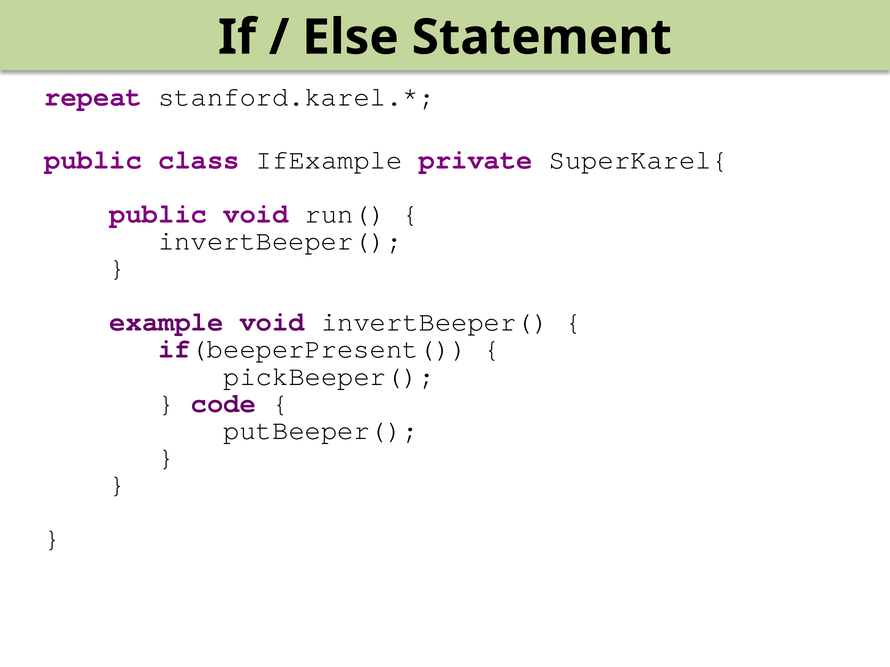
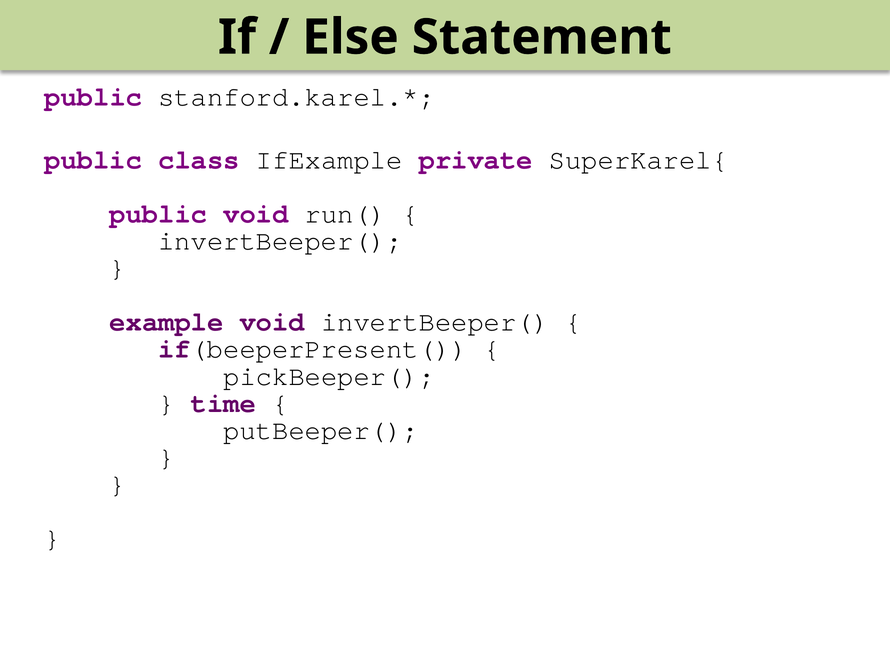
repeat: repeat -> public (93, 97)
code: code -> time (223, 403)
